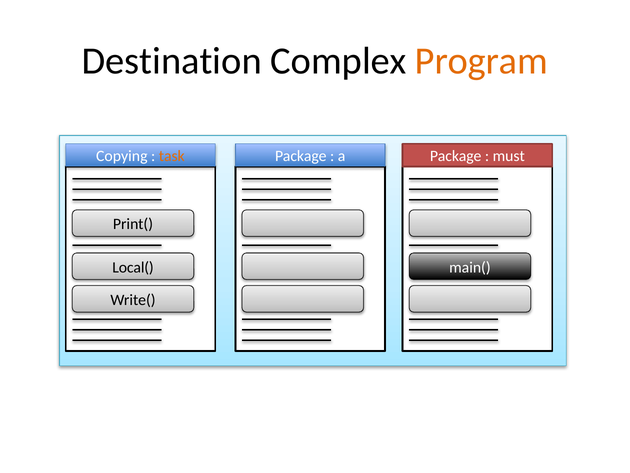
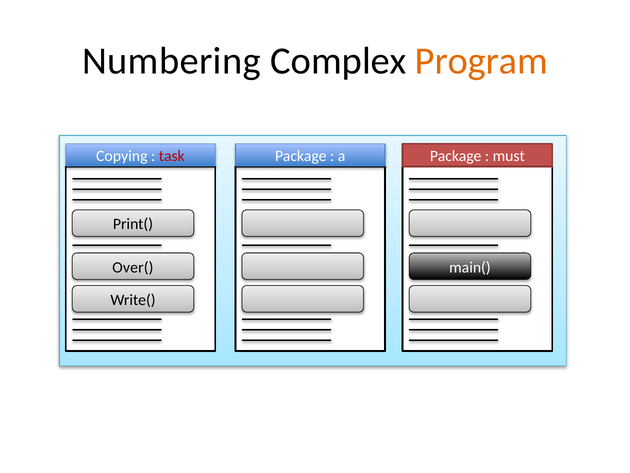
Destination: Destination -> Numbering (171, 61)
task colour: orange -> red (172, 156)
Local(: Local( -> Over( (133, 267)
